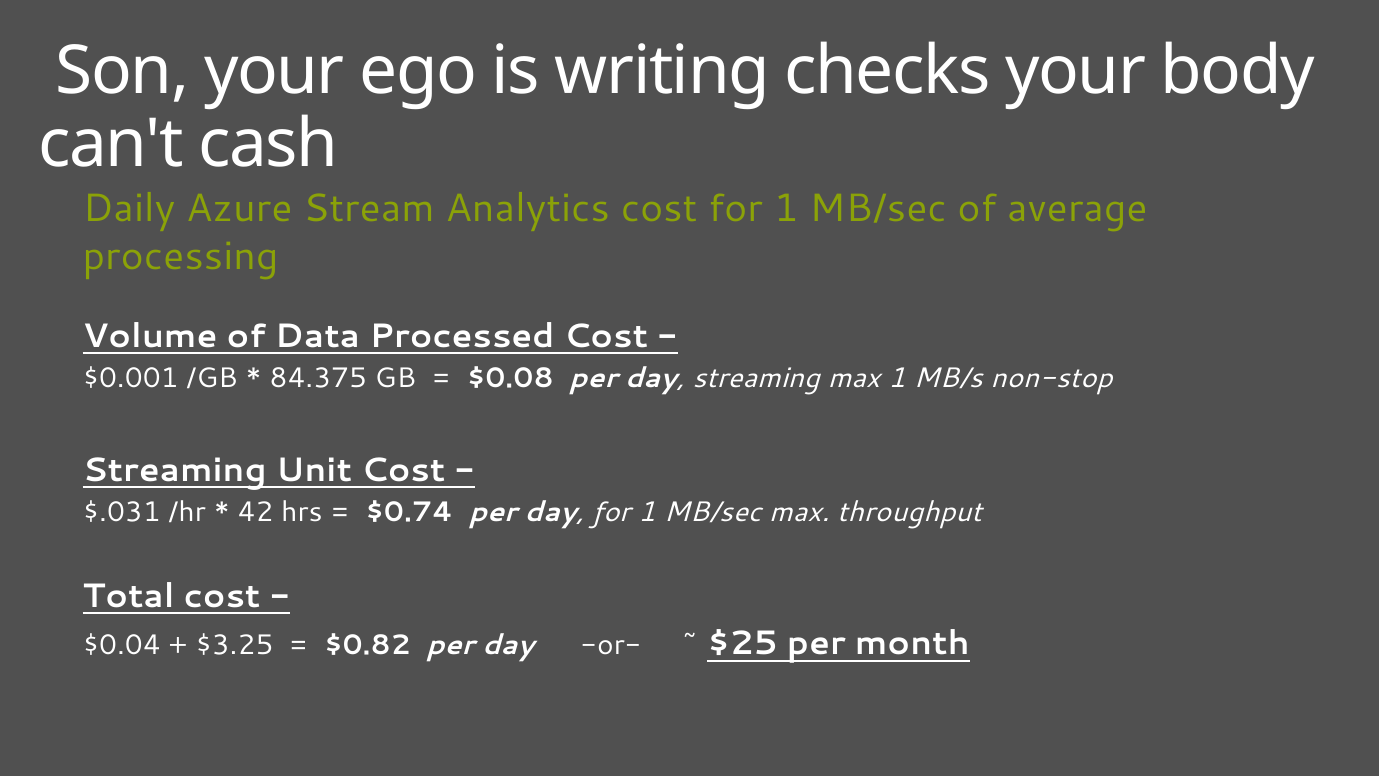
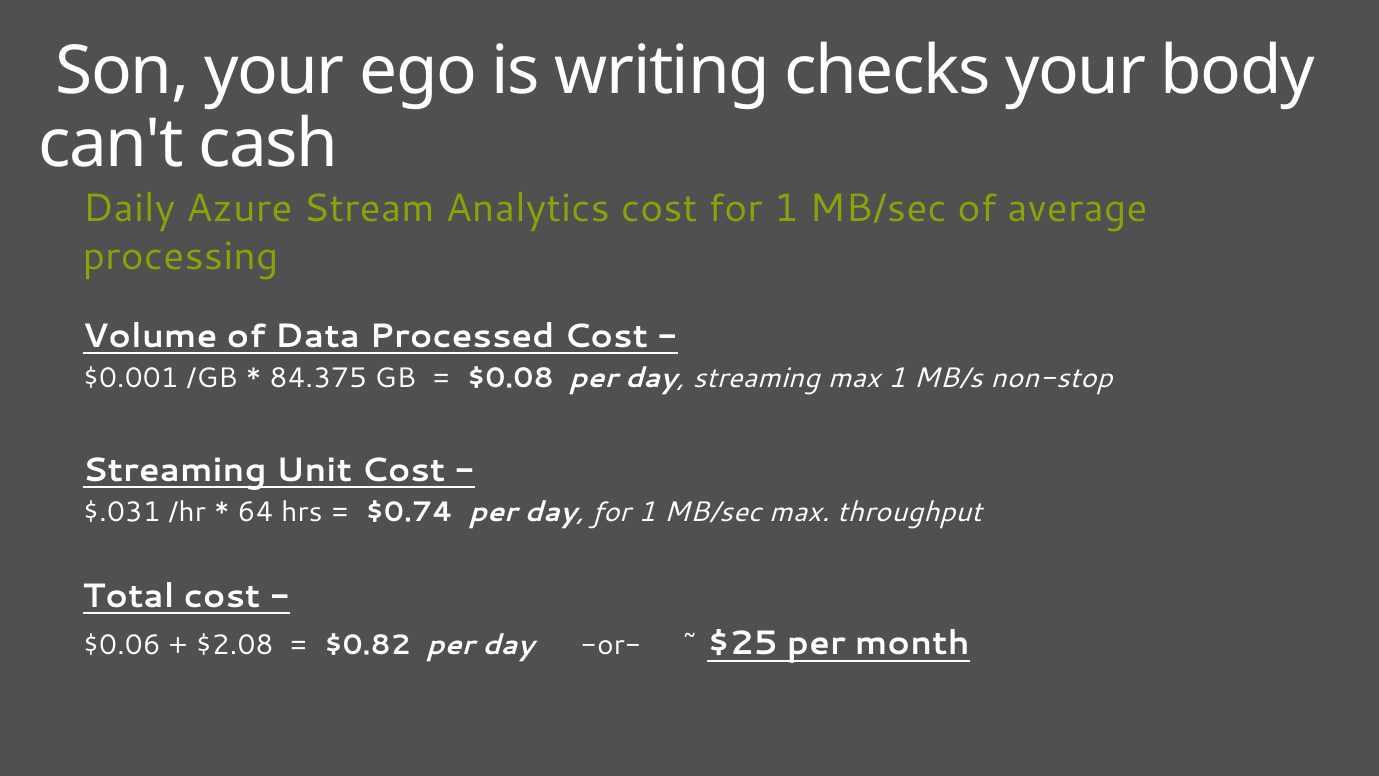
42: 42 -> 64 (256, 512)
$0.04: $0.04 -> $0.06 (122, 645)
$3.25: $3.25 -> $2.08 (234, 645)
